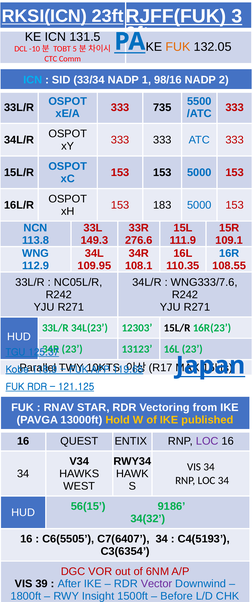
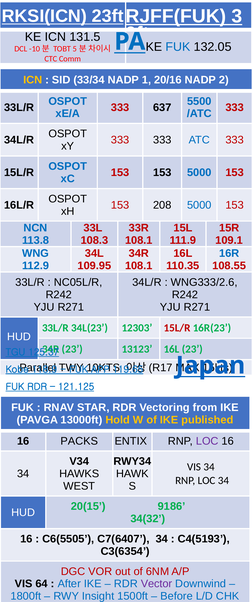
FUK colour: orange -> blue (178, 47)
ICN colour: light blue -> yellow (33, 80)
98/16: 98/16 -> 20/16 (168, 80)
735: 735 -> 637 (162, 108)
183: 183 -> 208 (162, 205)
149.3: 149.3 -> 108.3 (94, 241)
276.6: 276.6 -> 108.1 (139, 241)
WNG333/7.6: WNG333/7.6 -> WNG333/2.6 (204, 283)
15L/R colour: black -> red (177, 328)
QUEST: QUEST -> PACKS (79, 442)
56(15: 56(15 -> 20(15 (88, 507)
39: 39 -> 64 (42, 585)
